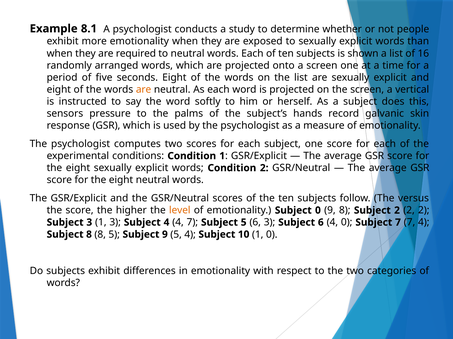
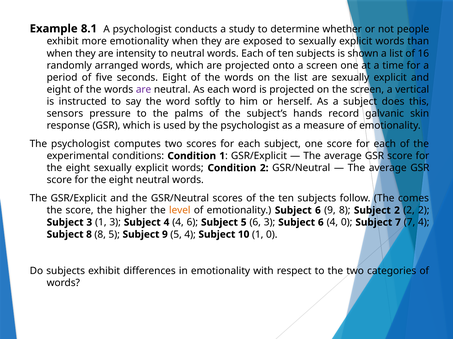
required: required -> intensity (136, 54)
are colour: orange -> purple (144, 90)
versus: versus -> comes (414, 199)
emotionality Subject 0: 0 -> 6 (318, 211)
4 7: 7 -> 6 (192, 223)
